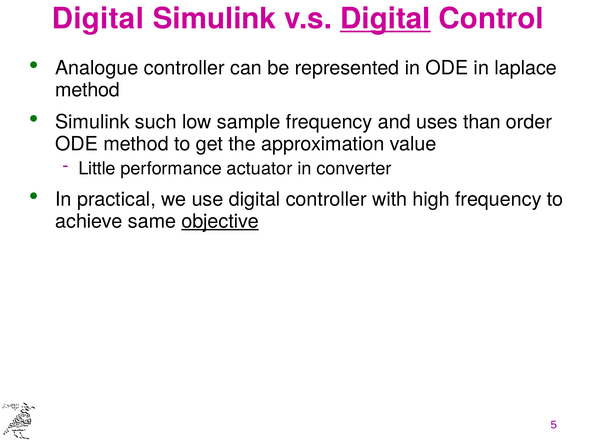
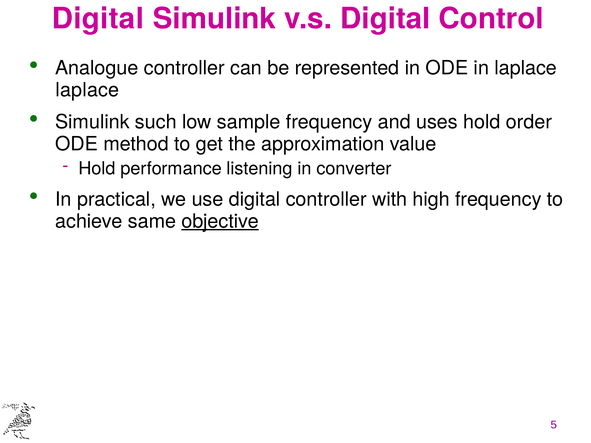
Digital underline: present -> none (385, 19)
method: method -> laplace (87, 90)
uses than: than -> hold (482, 122)
Little: Little -> Hold (97, 169)
actuator: actuator -> listening (260, 169)
